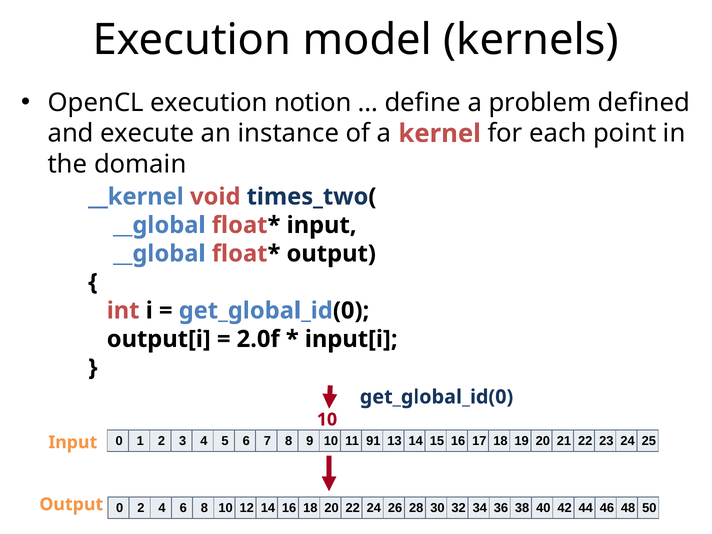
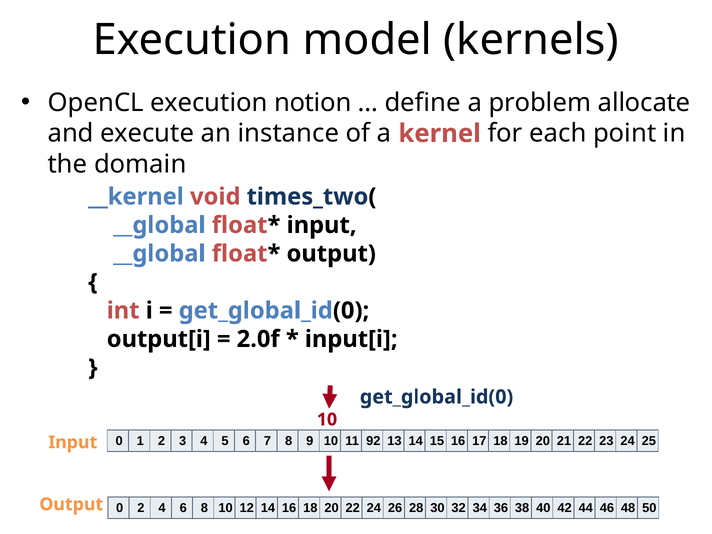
defined: defined -> allocate (644, 103)
91: 91 -> 92 (373, 441)
